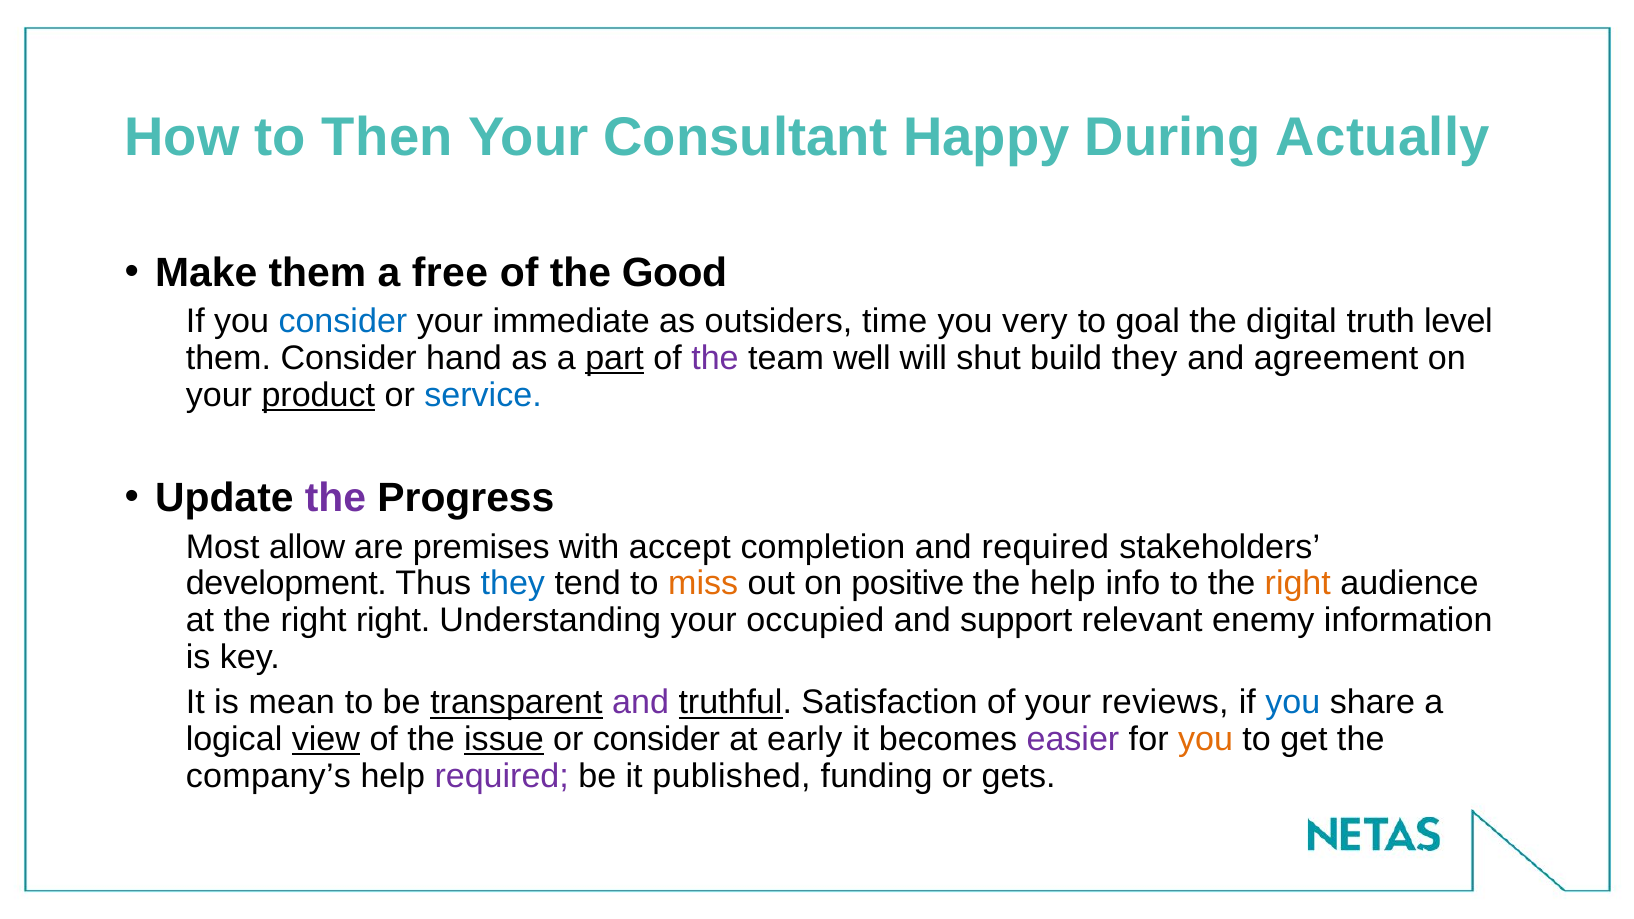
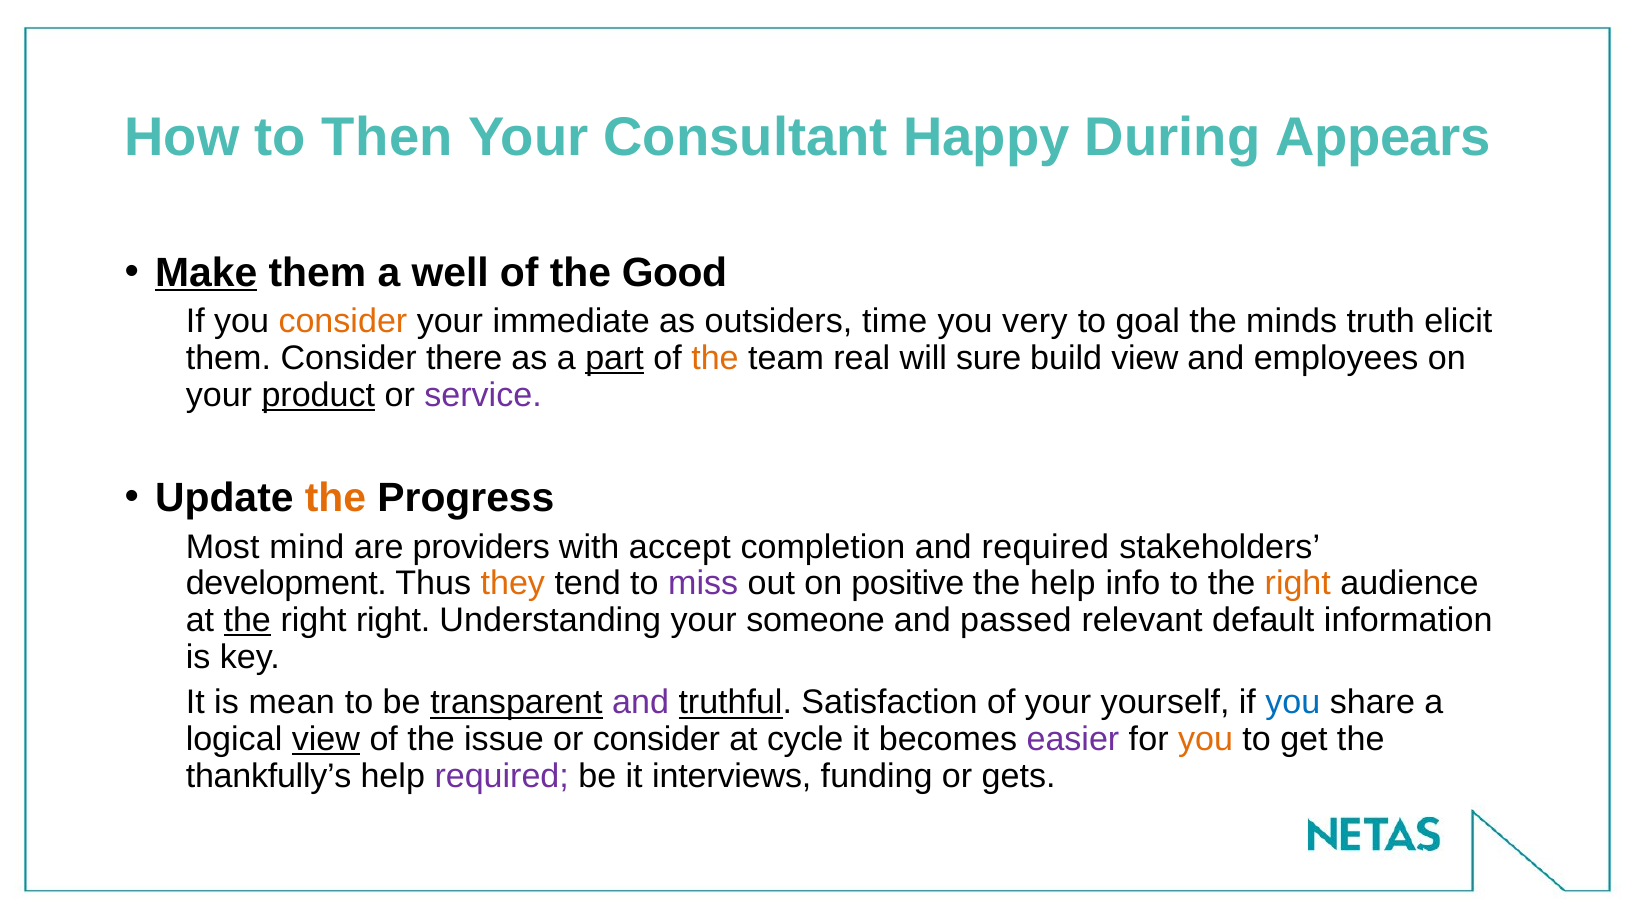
Actually: Actually -> Appears (1383, 137)
Make underline: none -> present (206, 273)
free: free -> well (450, 273)
consider colour: blue -> orange (343, 322)
digital: digital -> minds (1292, 322)
level: level -> elicit (1458, 322)
hand: hand -> there (464, 358)
the colour: purple -> orange (715, 358)
well: well -> real (862, 358)
shut: shut -> sure (989, 358)
build they: they -> view (1145, 358)
agreement: agreement -> employees (1336, 358)
service colour: blue -> purple (483, 395)
the colour: purple -> orange (335, 498)
allow: allow -> mind (307, 547)
premises: premises -> providers (481, 547)
they colour: blue -> orange (513, 584)
miss colour: orange -> purple (703, 584)
the underline: none -> present (247, 621)
occupied: occupied -> someone (816, 621)
support: support -> passed (1016, 621)
enemy: enemy -> default (1263, 621)
reviews: reviews -> yourself (1165, 703)
issue underline: present -> none (504, 740)
early: early -> cycle (805, 740)
company’s: company’s -> thankfully’s (269, 776)
published: published -> interviews (732, 776)
